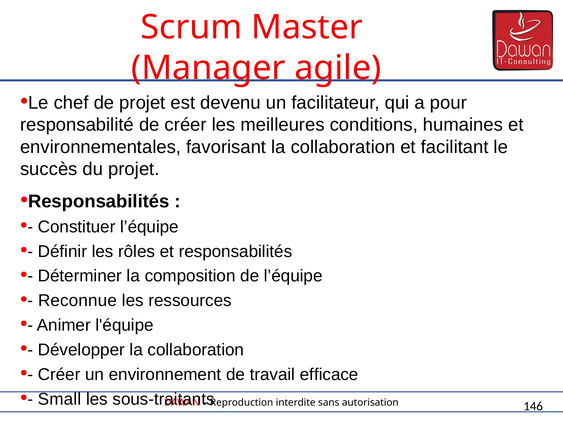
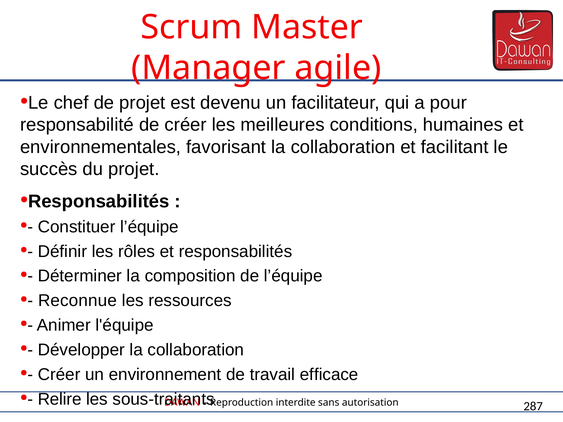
Small: Small -> Relire (60, 399)
146: 146 -> 287 (533, 407)
